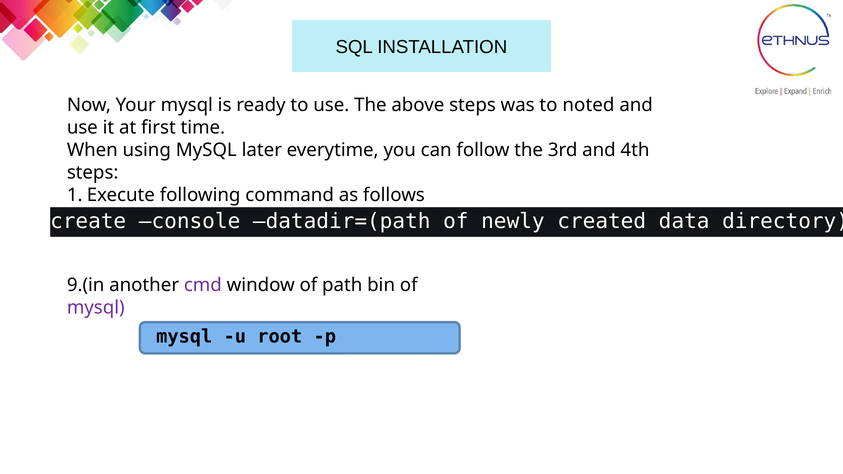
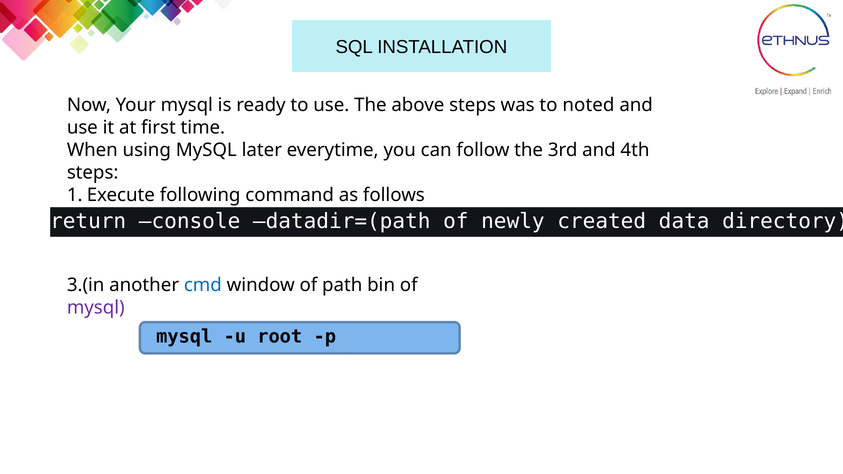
create: create -> return (88, 221)
9.(in: 9.(in -> 3.(in (86, 285)
cmd colour: purple -> blue (203, 285)
